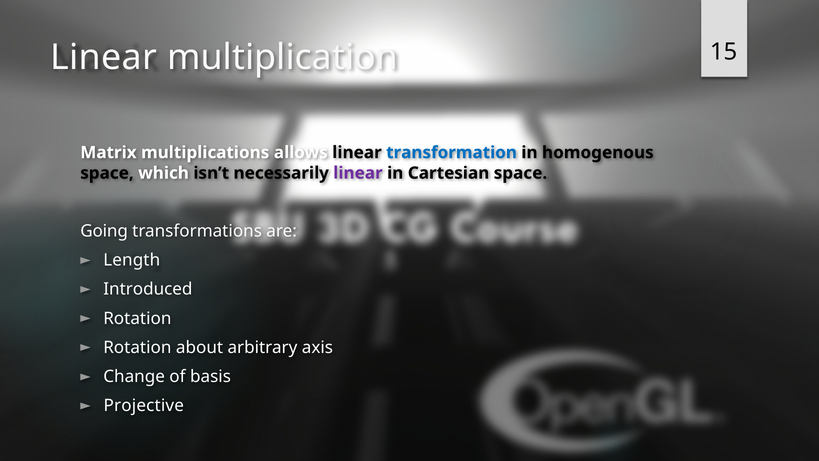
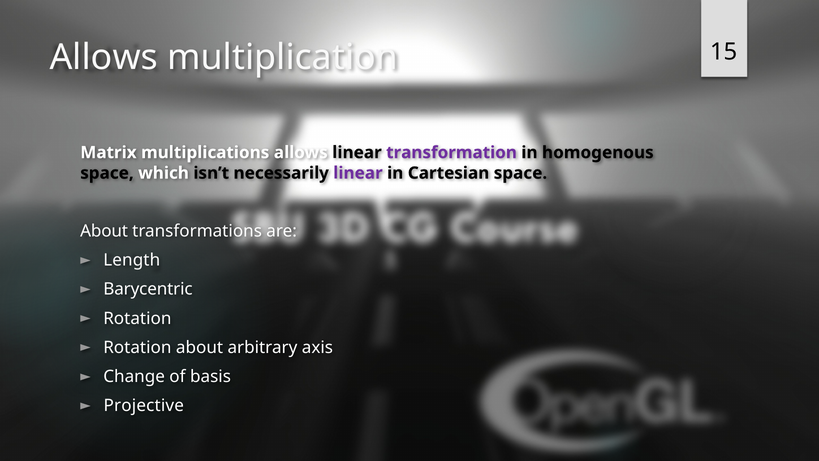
Linear: Linear -> Allows (104, 58)
transformation colour: blue -> purple (452, 152)
Going: Going -> About (104, 231)
Introduced: Introduced -> Barycentric (148, 289)
